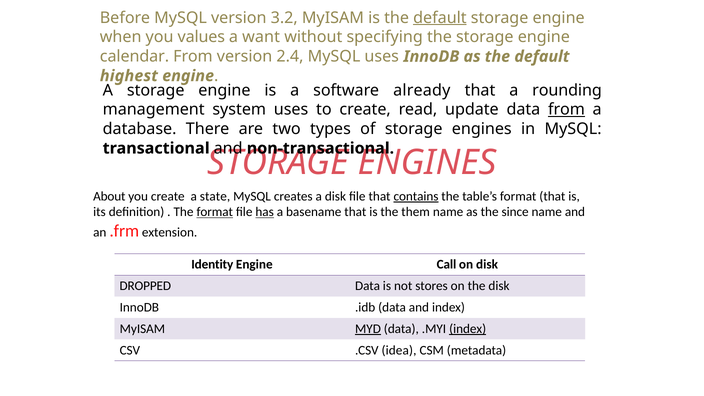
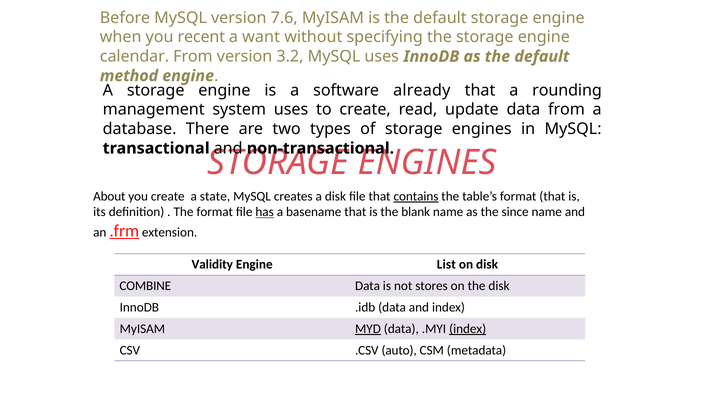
3.2: 3.2 -> 7.6 (284, 18)
default underline: present -> none (440, 18)
values: values -> recent (201, 37)
2.4: 2.4 -> 3.2 (290, 57)
highest: highest -> method (129, 76)
from underline: present -> none (566, 110)
format underline: present -> none (215, 212)
them: them -> blank (416, 212)
.frm underline: none -> present (124, 231)
Identity: Identity -> Validity (212, 265)
Call: Call -> List (446, 265)
DROPPED: DROPPED -> COMBINE (145, 286)
idea: idea -> auto (399, 350)
